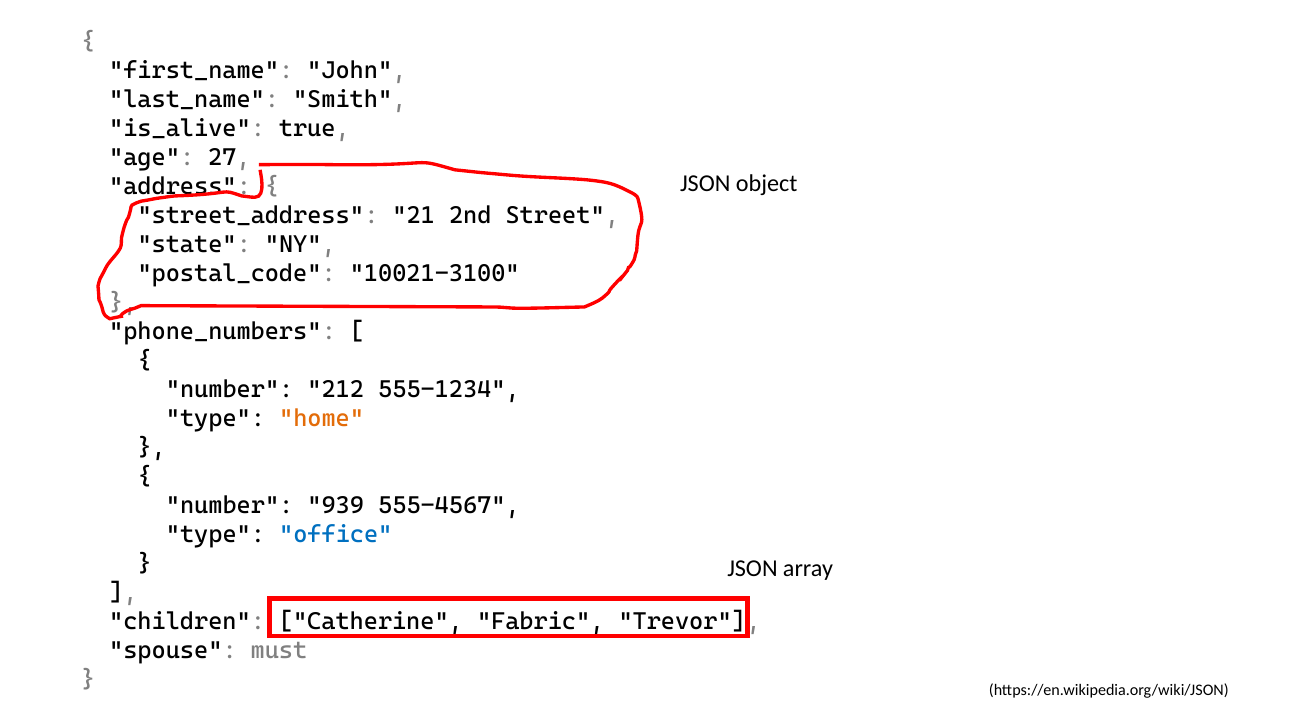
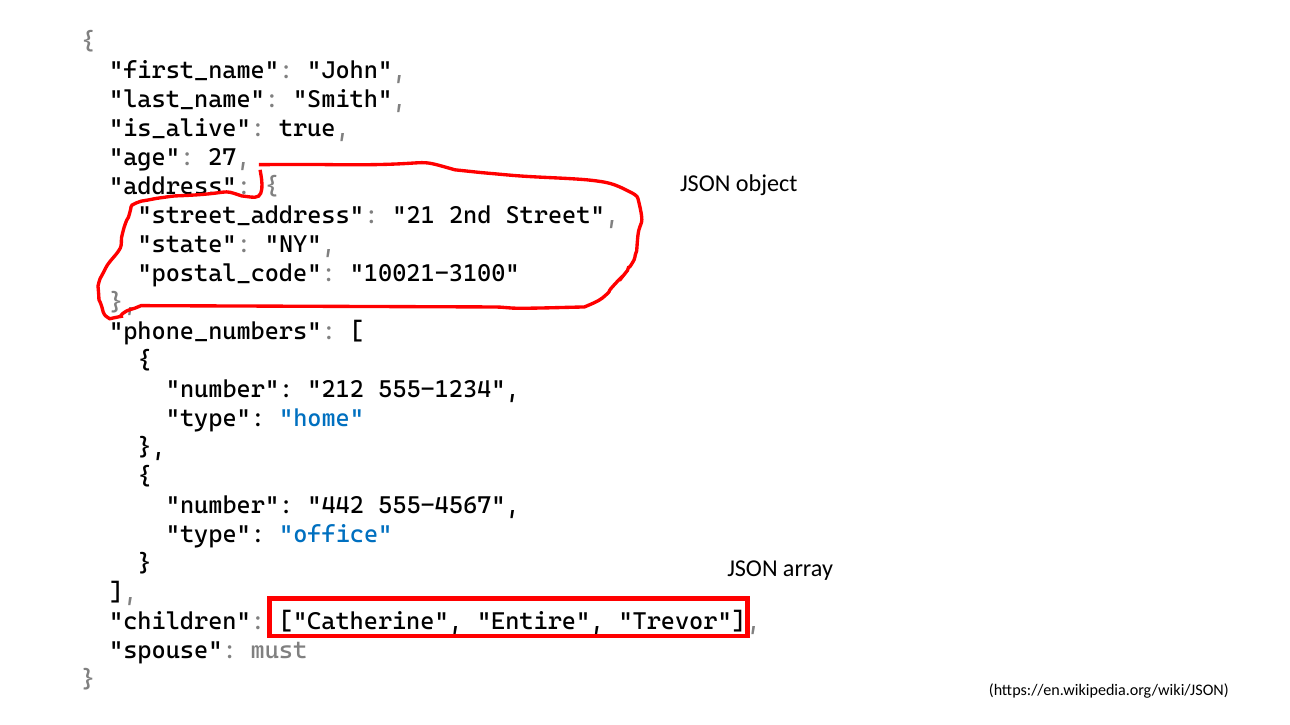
home colour: orange -> blue (322, 419)
939: 939 -> 442 (336, 506)
Fabric: Fabric -> Entire (541, 622)
